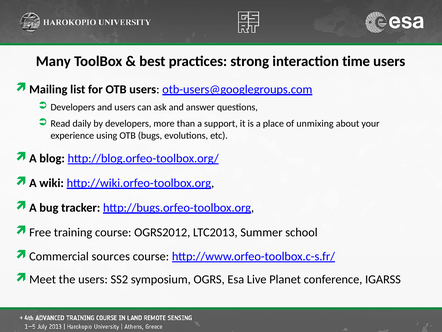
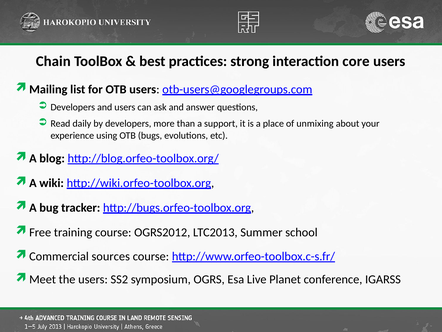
Many: Many -> Chain (53, 61)
time: time -> core (356, 61)
